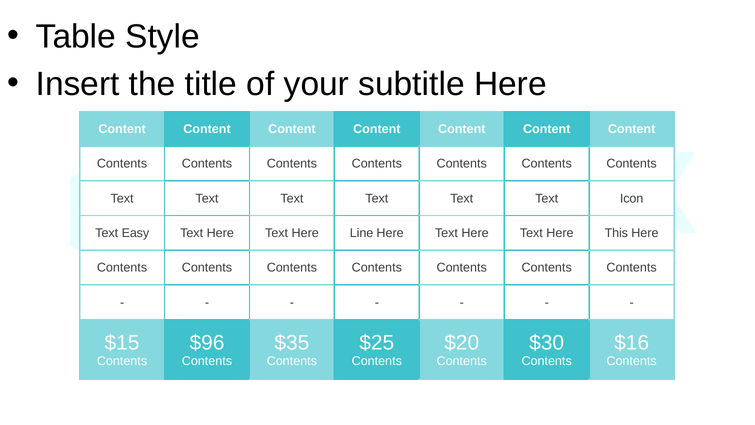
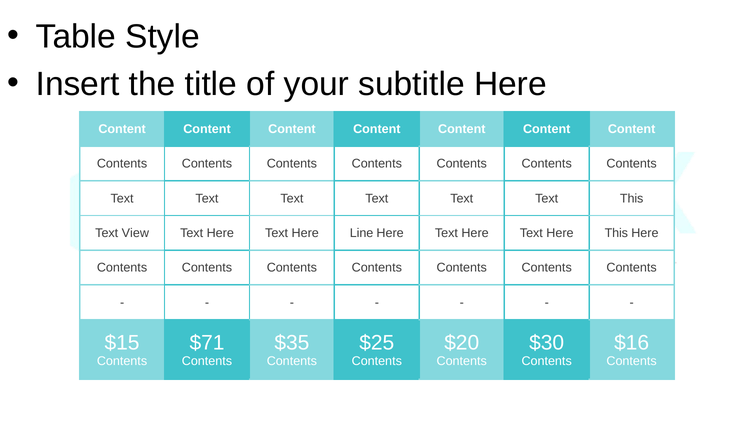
Text Icon: Icon -> This (632, 198)
Easy: Easy -> View (135, 233)
$96: $96 -> $71 (207, 342)
